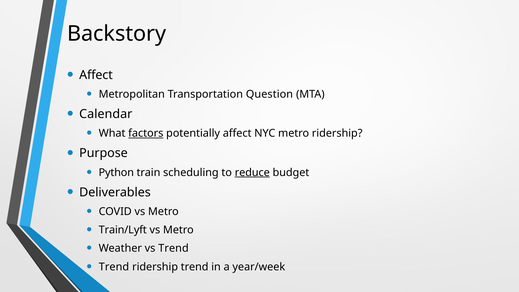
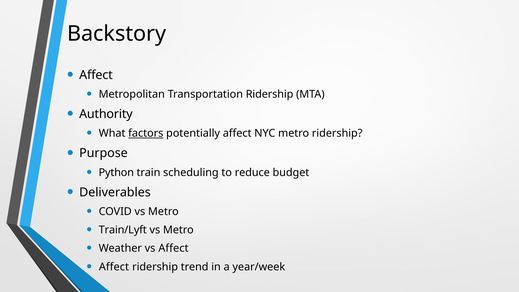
Transportation Question: Question -> Ridership (270, 94)
Calendar: Calendar -> Authority (106, 114)
reduce underline: present -> none (252, 172)
vs Trend: Trend -> Affect (173, 248)
Trend: Trend -> Affect (114, 267)
